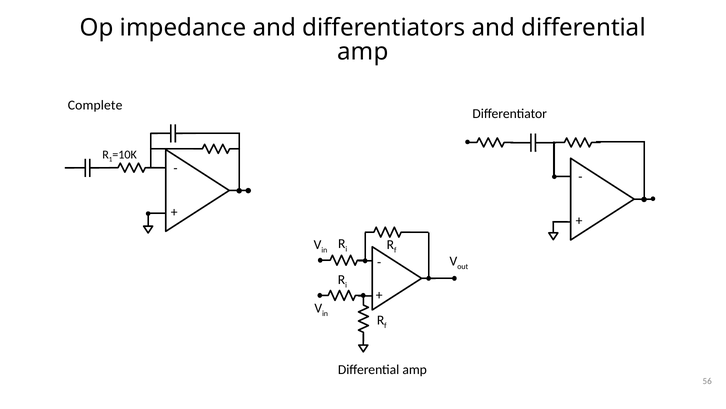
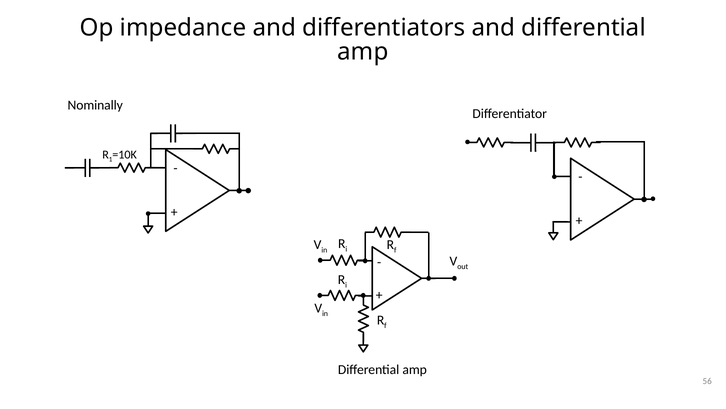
Complete: Complete -> Nominally (95, 105)
